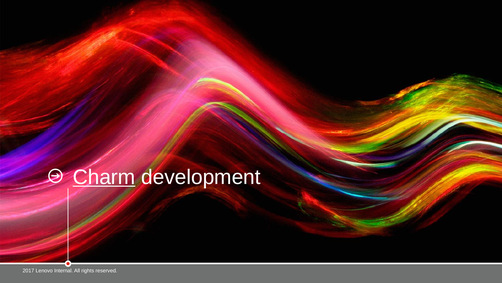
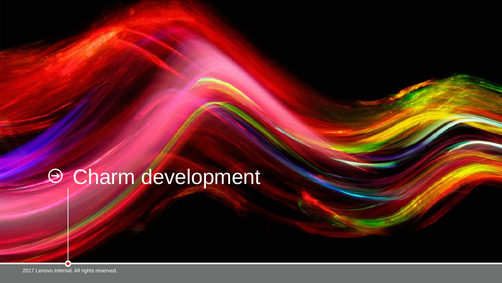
Charm underline: present -> none (104, 177)
